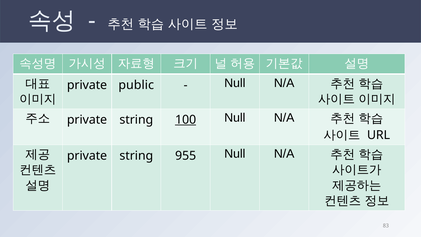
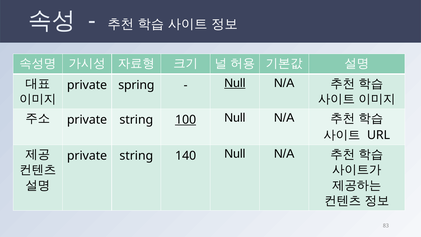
public: public -> spring (136, 85)
Null underline: none -> present (235, 83)
955: 955 -> 140 (186, 156)
